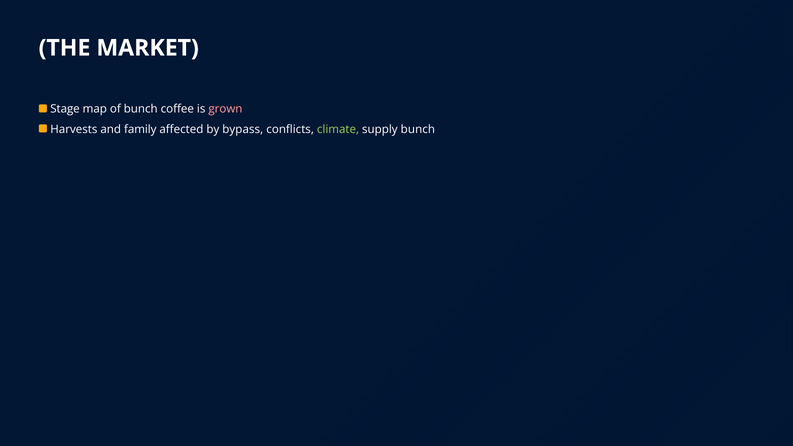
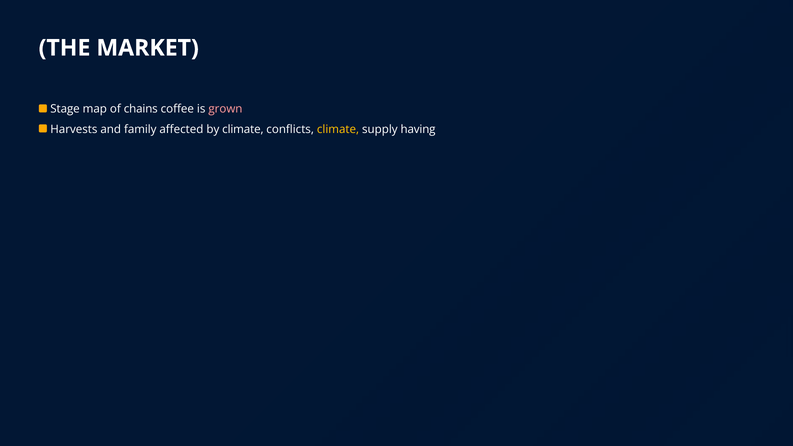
of bunch: bunch -> chains (141, 109)
by bypass: bypass -> climate (243, 129)
climate colour: light green -> yellow (338, 129)
supply bunch: bunch -> having (418, 129)
